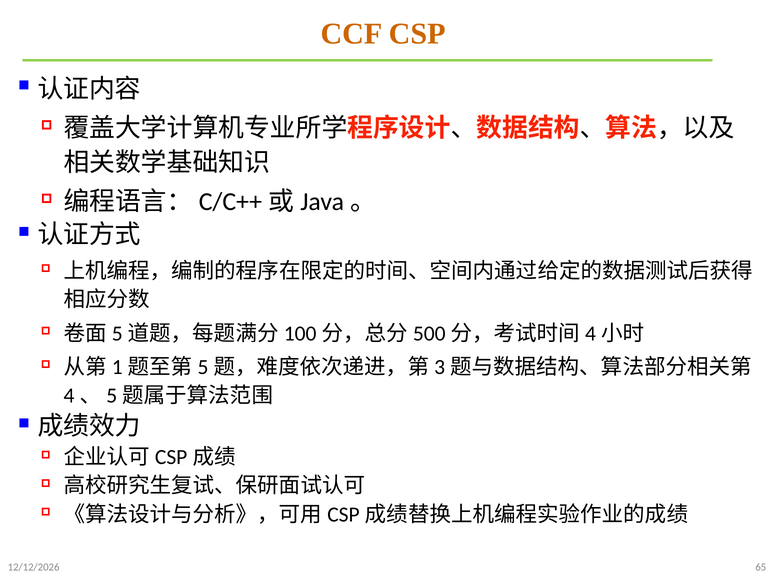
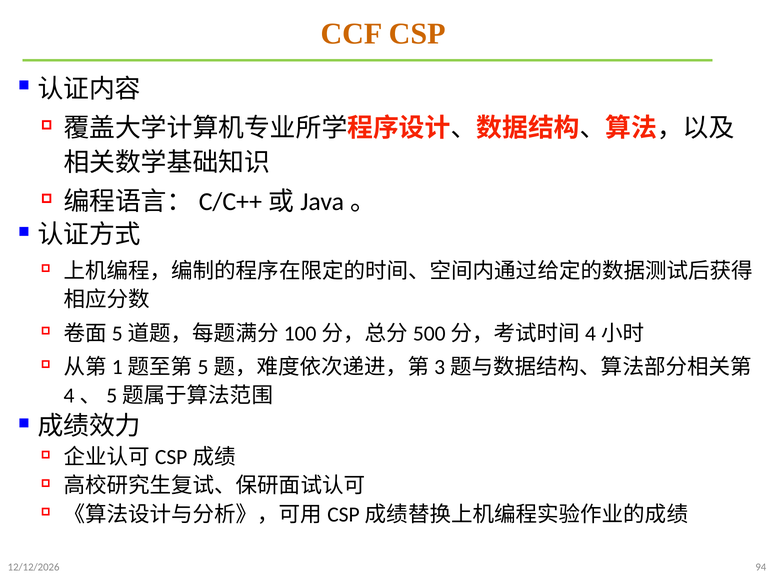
65: 65 -> 94 (761, 567)
